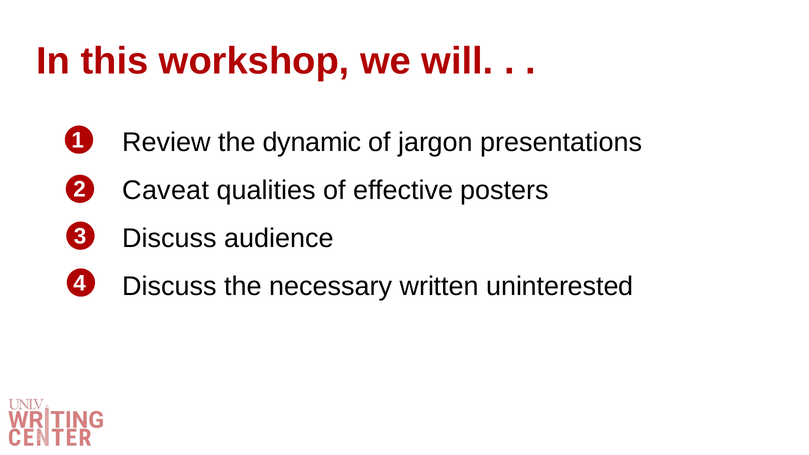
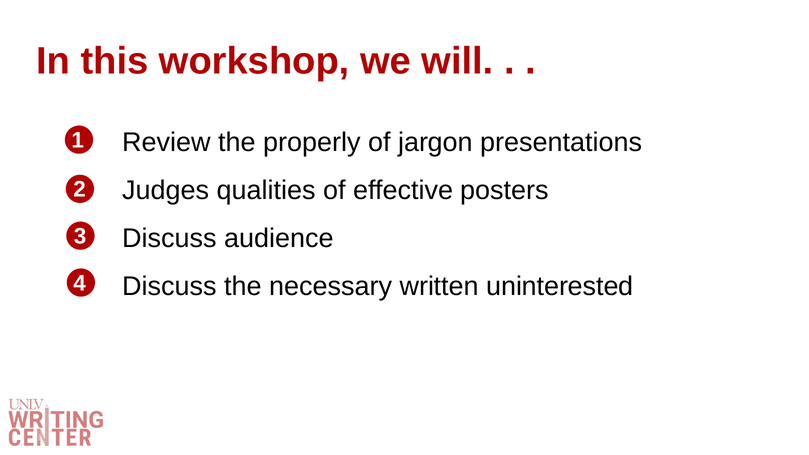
dynamic: dynamic -> properly (312, 142)
Caveat: Caveat -> Judges (166, 190)
